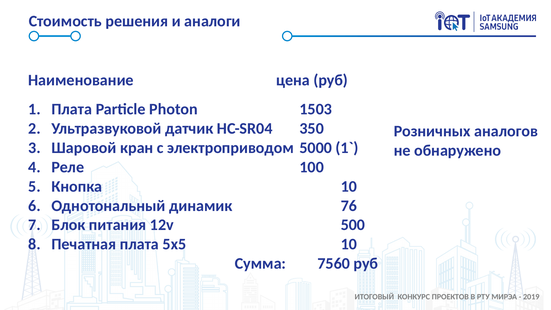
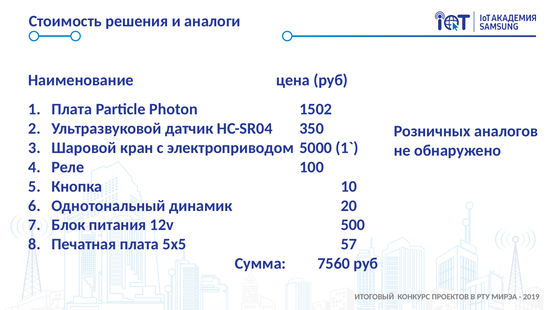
1503: 1503 -> 1502 (316, 109)
76: 76 -> 20 (349, 206)
5x5 10: 10 -> 57 (349, 244)
